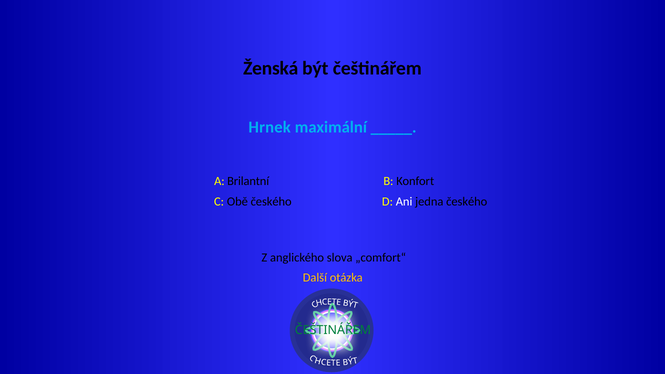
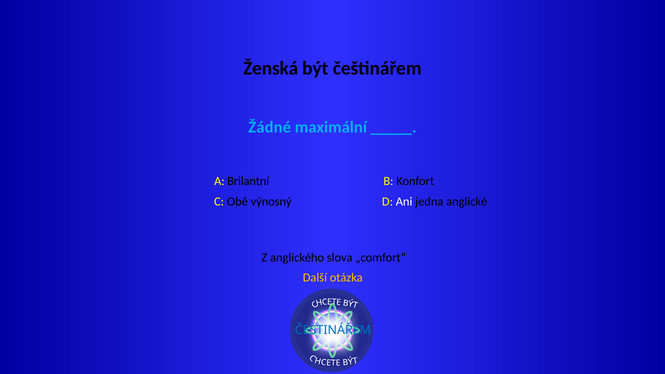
Hrnek: Hrnek -> Žádné (270, 127)
Obě českého: českého -> výnosný (271, 201)
jedna českého: českého -> anglické (467, 201)
ČEŠTINÁŘEM colour: green -> blue (333, 330)
